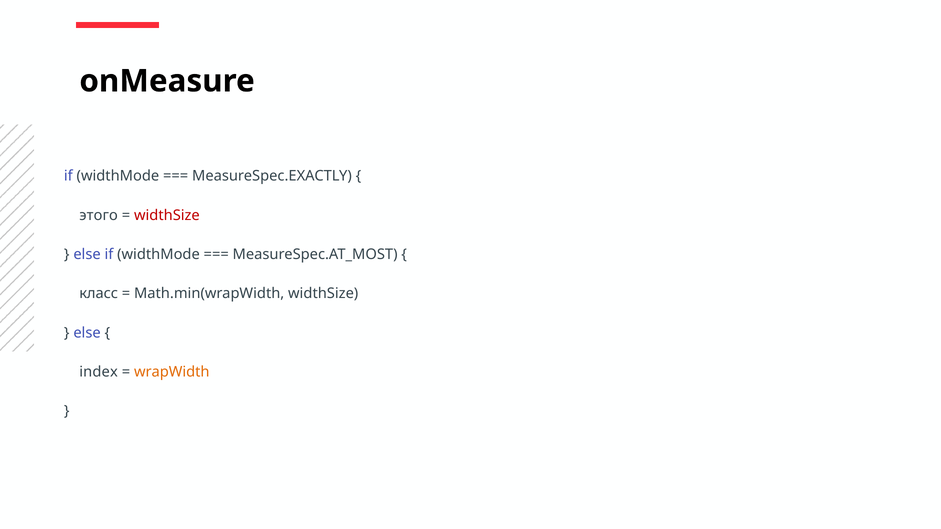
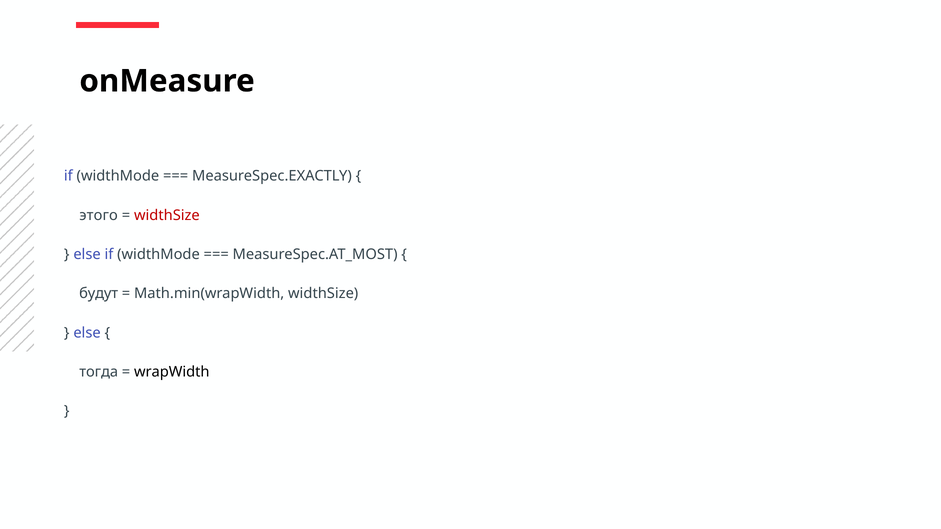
класс: класс -> будут (99, 294)
index: index -> тогда (99, 372)
wrapWidth colour: orange -> black (172, 372)
